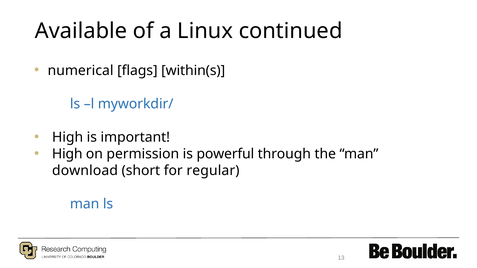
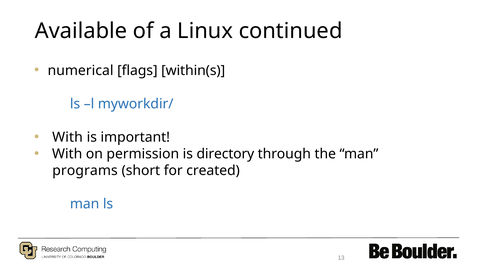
High: High -> With (68, 137)
High: High -> With (67, 154)
powerful: powerful -> directory (225, 154)
download: download -> programs (85, 171)
regular: regular -> created (213, 171)
